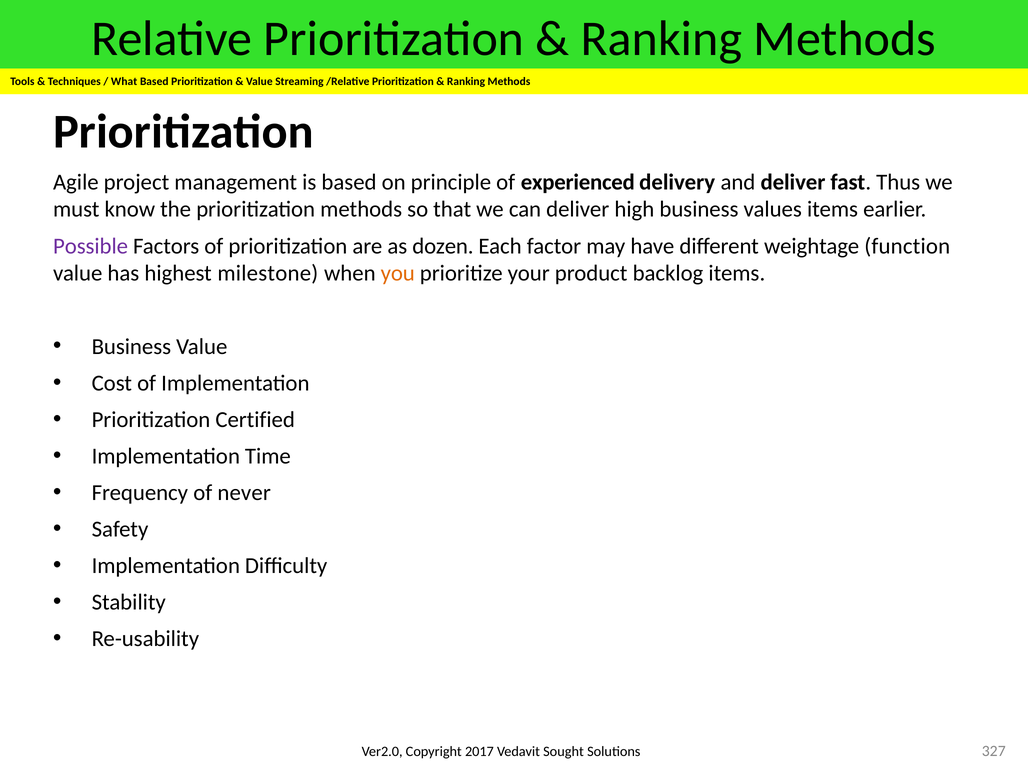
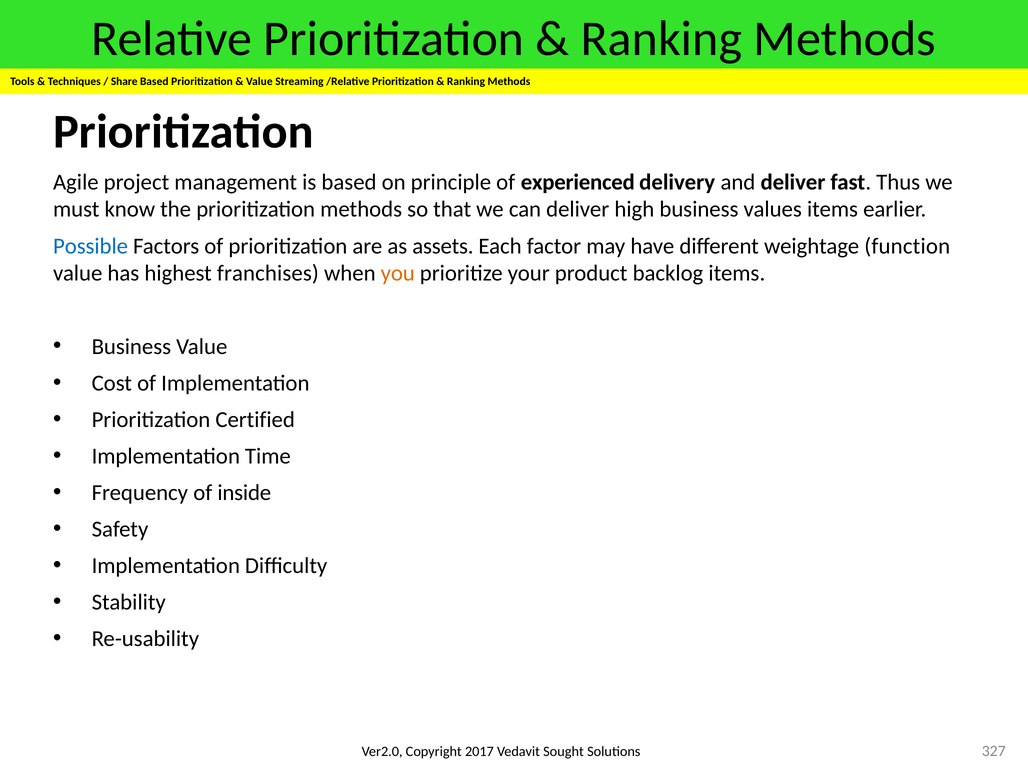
What: What -> Share (124, 81)
Possible colour: purple -> blue (91, 246)
dozen: dozen -> assets (443, 246)
milestone: milestone -> franchises (268, 273)
never: never -> inside (244, 493)
